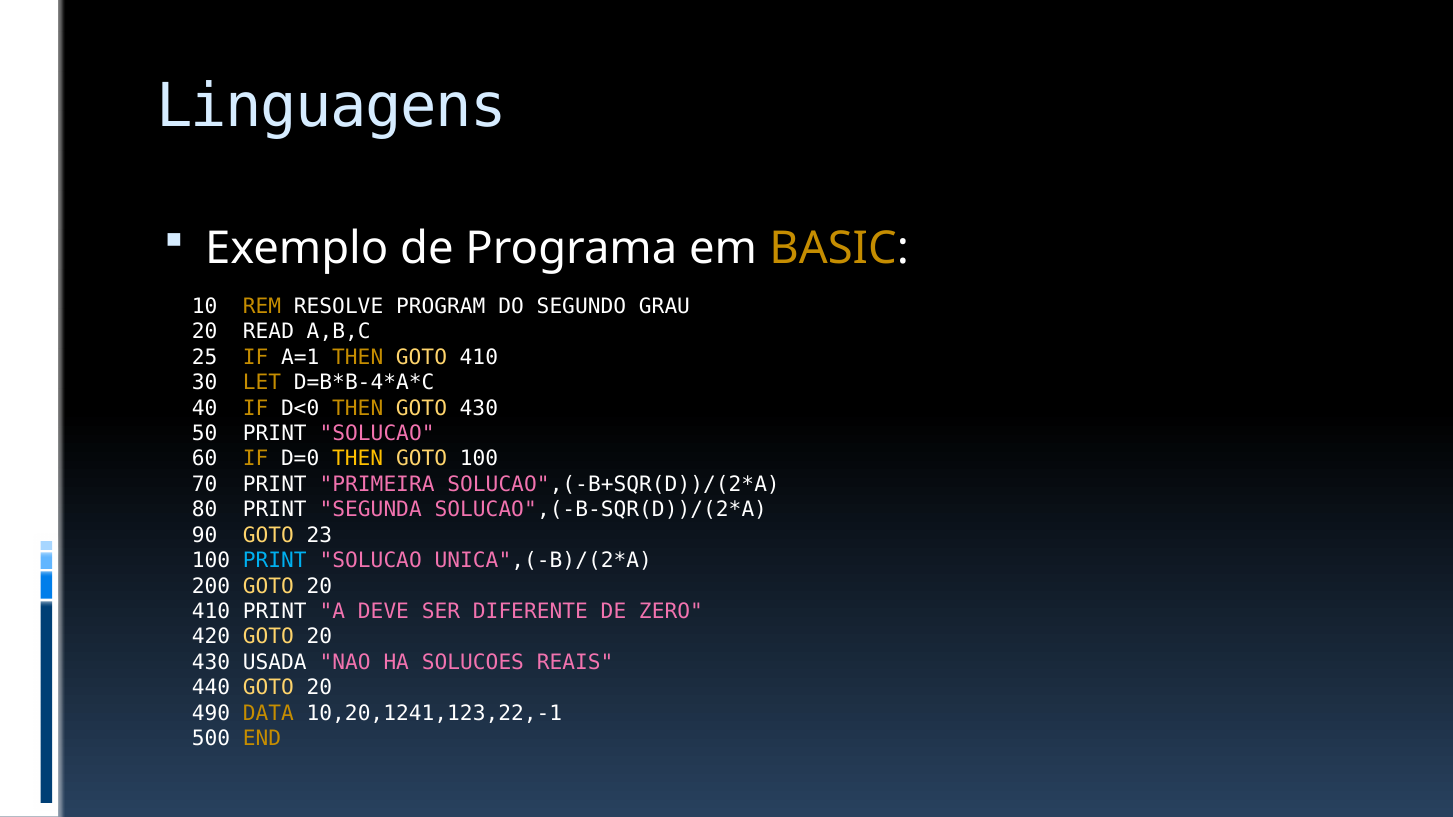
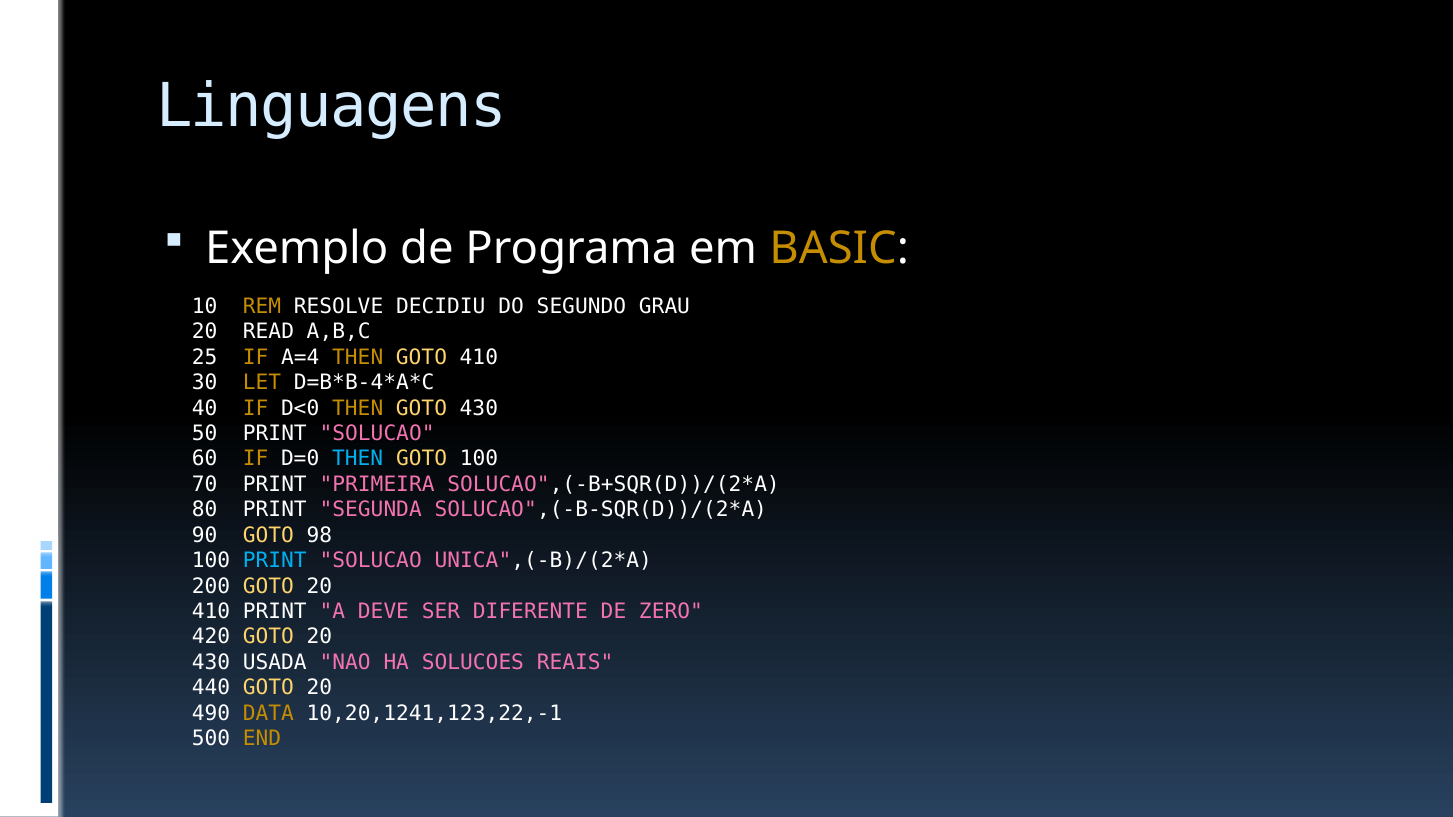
PROGRAM: PROGRAM -> DECIDIU (441, 306)
A=1: A=1 -> A=4 (300, 357)
THEN colour: yellow -> light blue (358, 459)
23: 23 -> 98 (319, 535)
